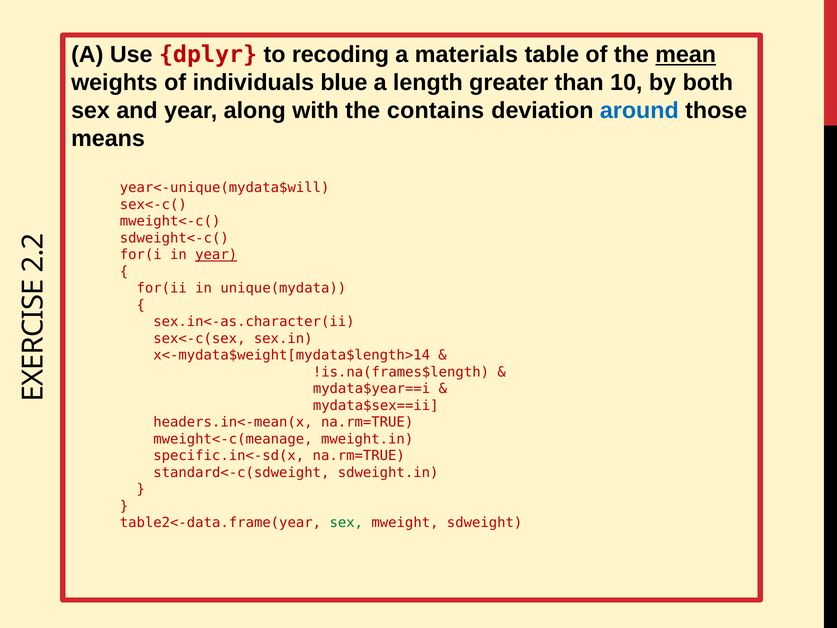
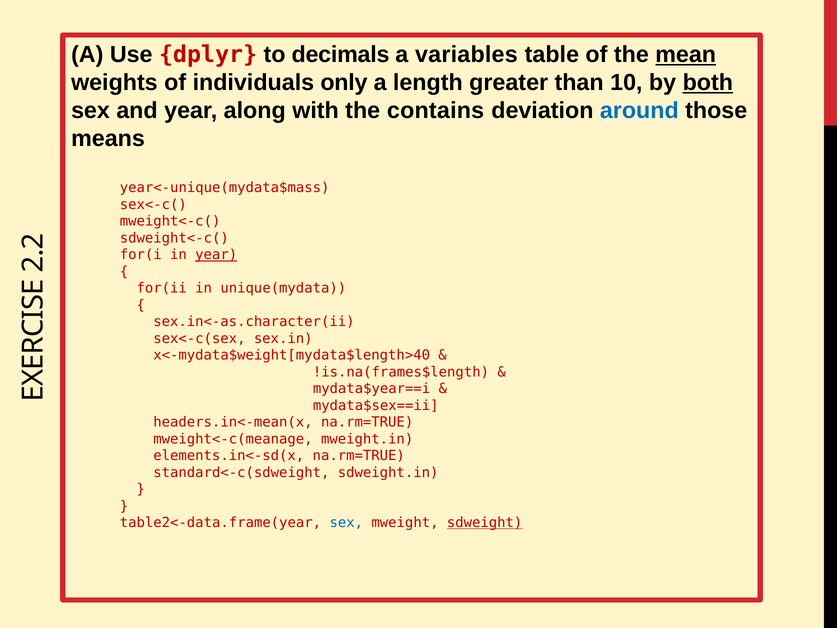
recoding: recoding -> decimals (341, 55)
materials: materials -> variables (466, 55)
blue: blue -> only (344, 83)
both underline: none -> present (708, 83)
year<-unique(mydata$will: year<-unique(mydata$will -> year<-unique(mydata$mass (225, 188)
x<-mydata$weight[mydata$length>14: x<-mydata$weight[mydata$length>14 -> x<-mydata$weight[mydata$length>40 (292, 355)
specific.in<-sd(x: specific.in<-sd(x -> elements.in<-sd(x (229, 456)
sex colour: green -> blue (346, 523)
sdweight underline: none -> present (485, 523)
